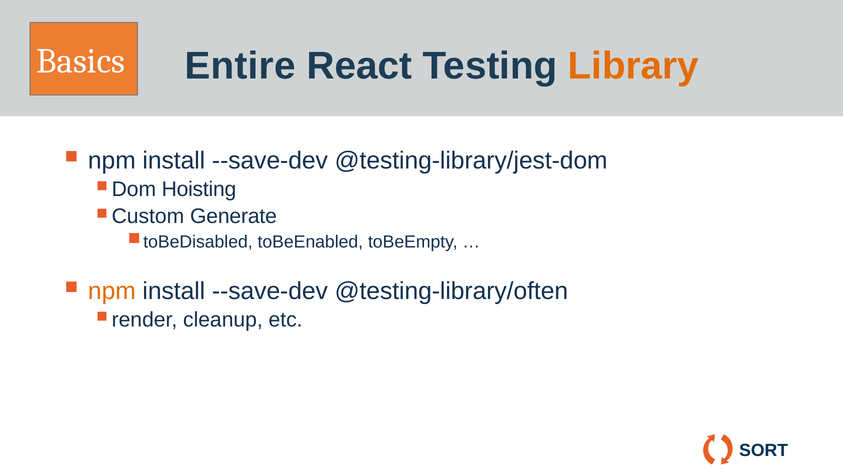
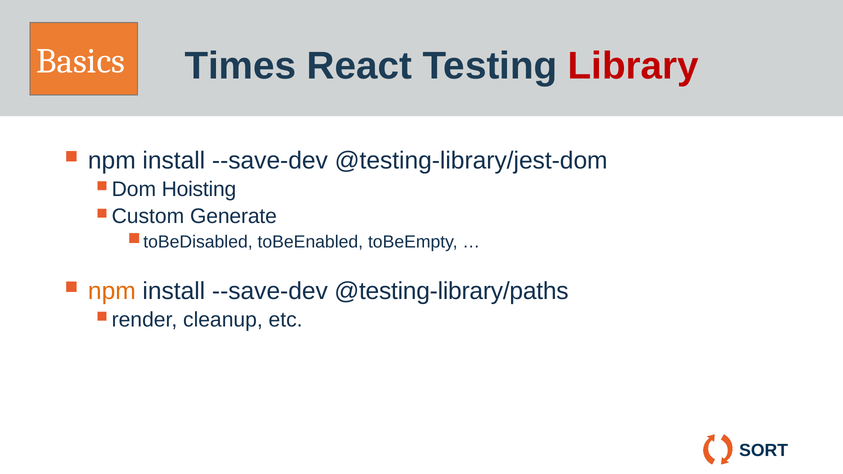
Entire: Entire -> Times (240, 66)
Library colour: orange -> red (633, 66)
@testing-library/often: @testing-library/often -> @testing-library/paths (451, 291)
